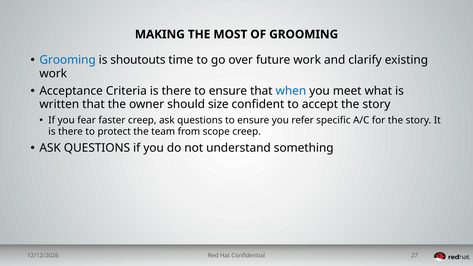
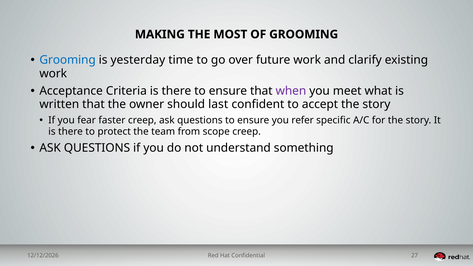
shoutouts: shoutouts -> yesterday (138, 60)
when colour: blue -> purple (291, 91)
size: size -> last (218, 104)
